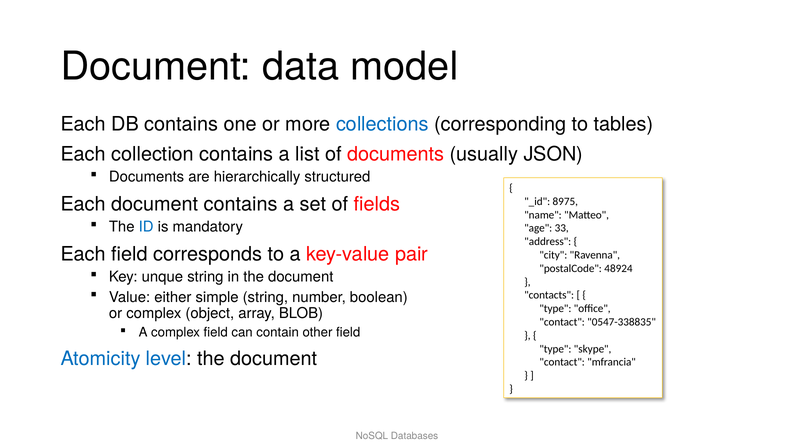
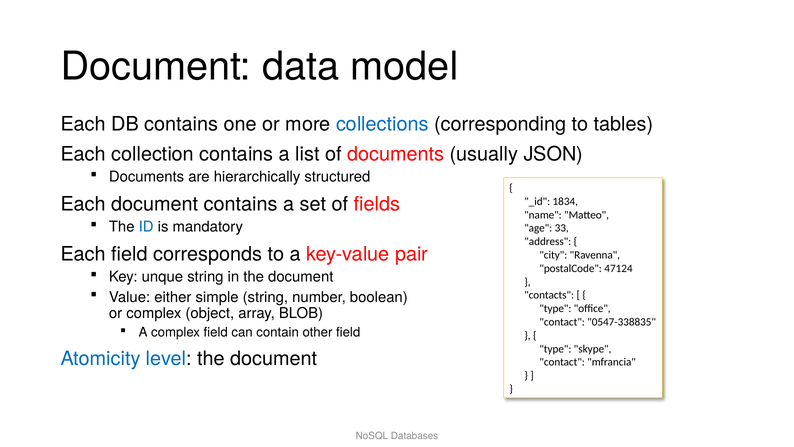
8975: 8975 -> 1834 (565, 201)
48924: 48924 -> 47124 (618, 268)
